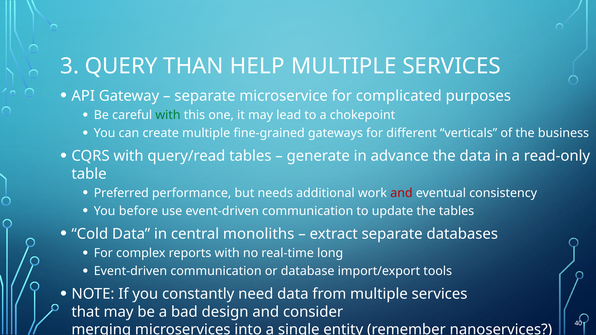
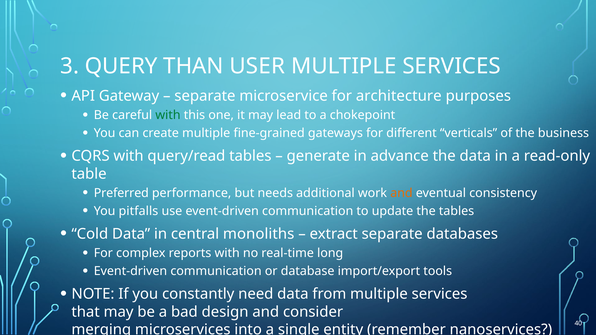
HELP: HELP -> USER (257, 66)
complicated: complicated -> architecture (399, 96)
and colour: red -> orange (401, 193)
before: before -> pitfalls (138, 211)
